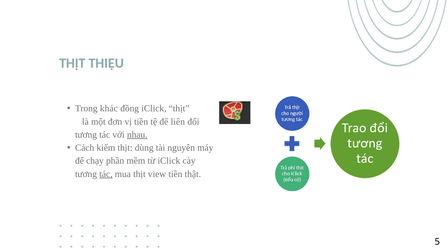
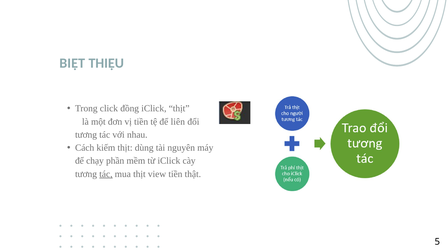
THỊT: THỊT -> BIỆT (72, 63)
khác: khác -> click (109, 109)
nhau underline: present -> none (137, 135)
